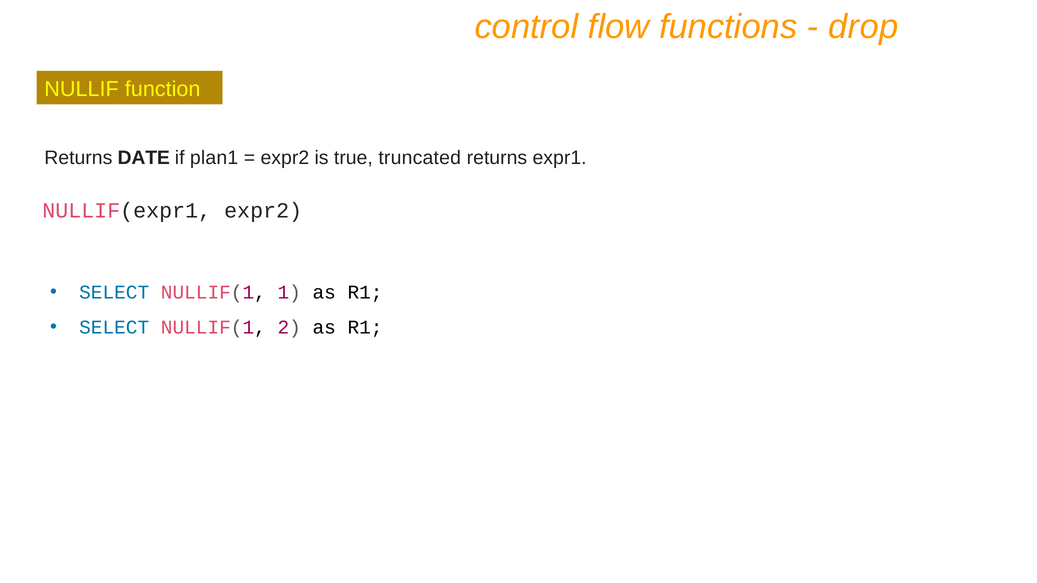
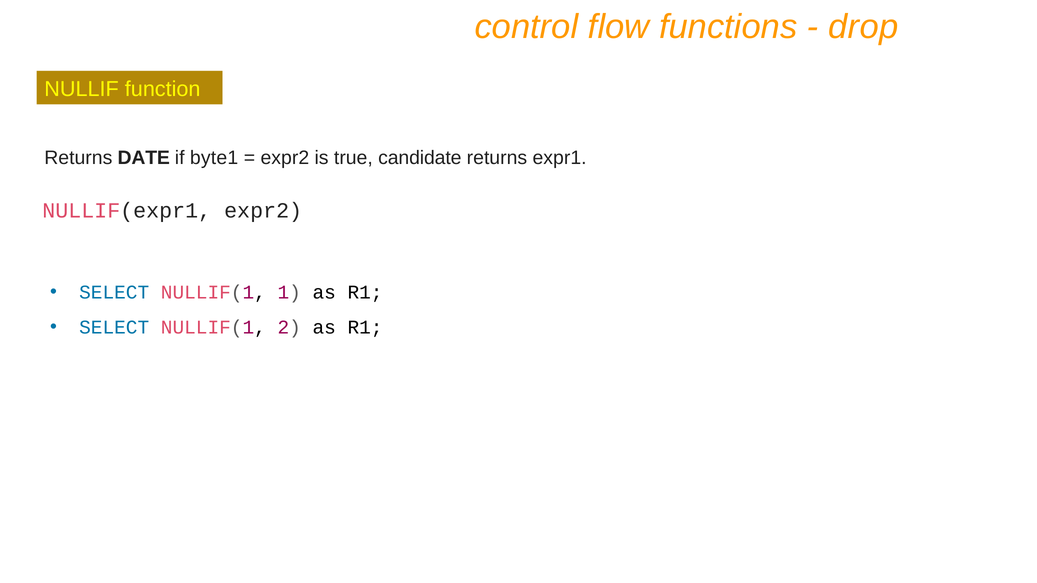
plan1: plan1 -> byte1 (214, 158)
truncated: truncated -> candidate (420, 158)
